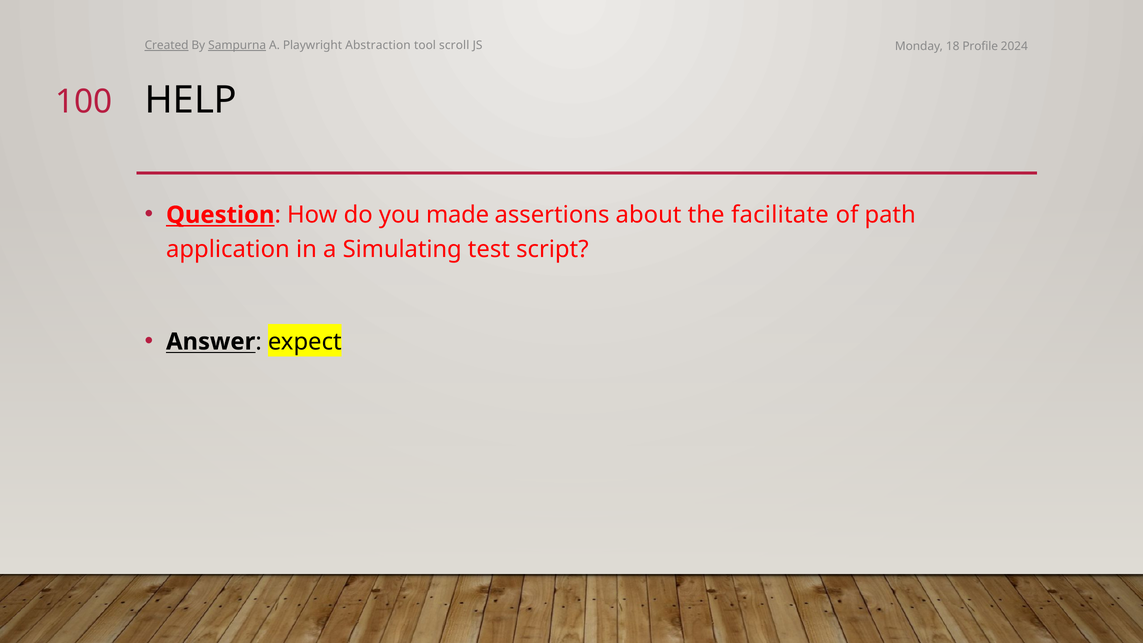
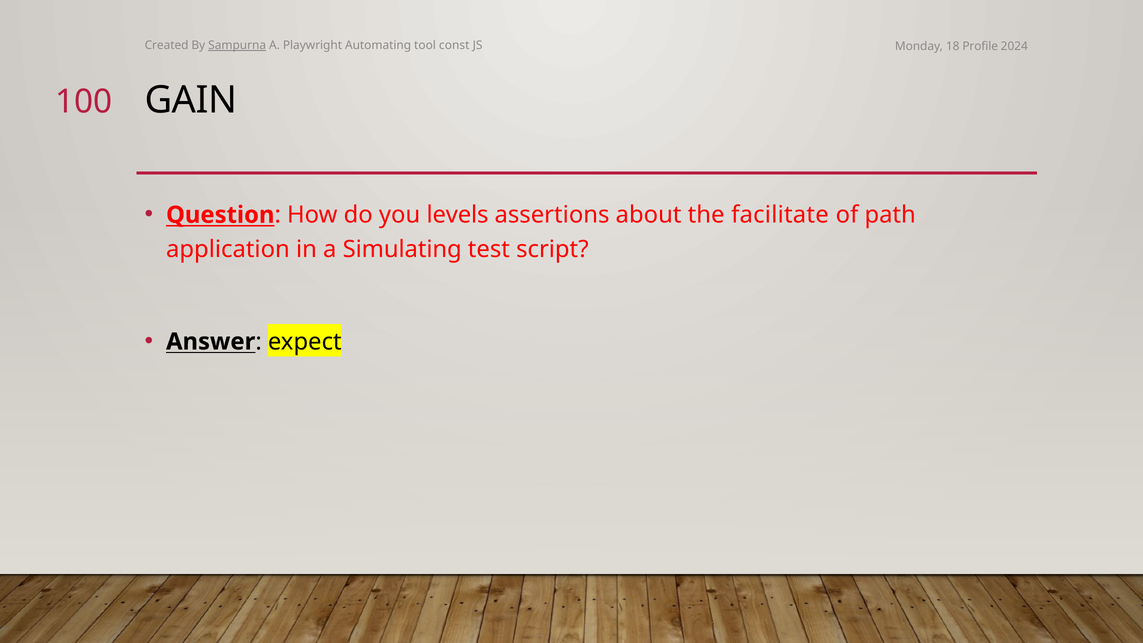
Created underline: present -> none (167, 45)
Abstraction: Abstraction -> Automating (378, 45)
scroll: scroll -> const (454, 45)
HELP: HELP -> GAIN (191, 100)
made: made -> levels (458, 215)
